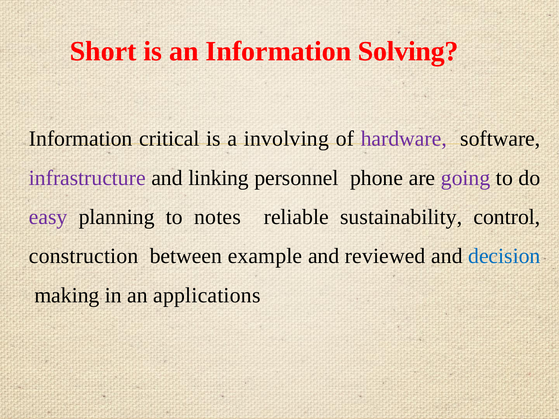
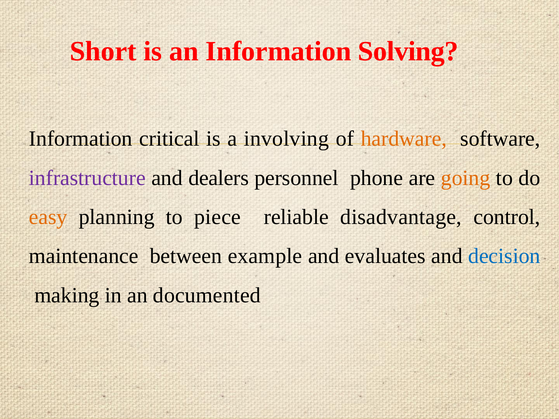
hardware colour: purple -> orange (404, 139)
linking: linking -> dealers (219, 178)
going colour: purple -> orange (466, 178)
easy colour: purple -> orange (48, 217)
notes: notes -> piece (218, 217)
sustainability: sustainability -> disadvantage (401, 217)
construction: construction -> maintenance (84, 256)
reviewed: reviewed -> evaluates (385, 256)
applications: applications -> documented (207, 295)
